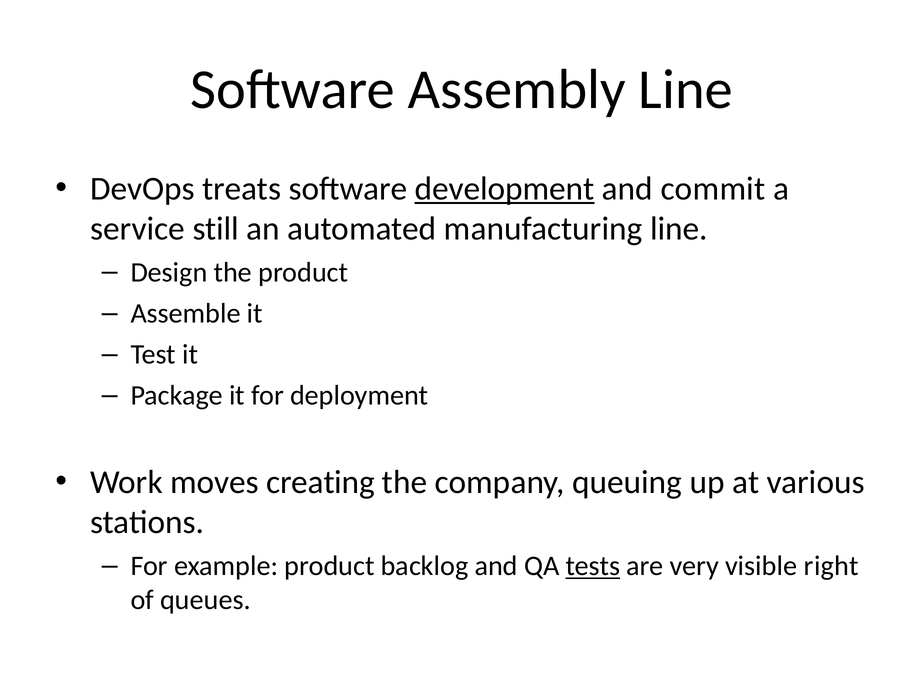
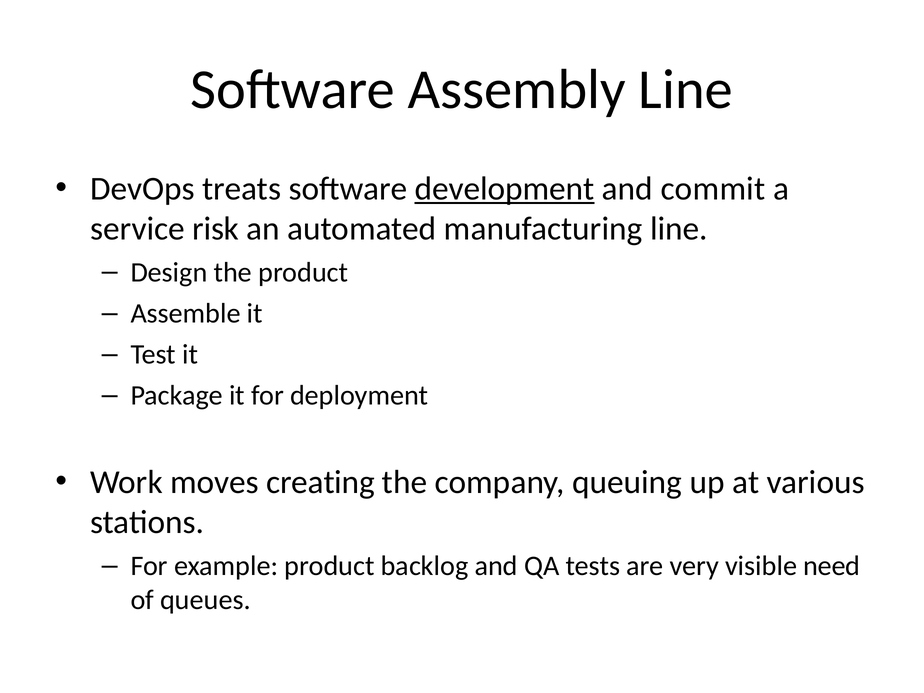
still: still -> risk (216, 229)
tests underline: present -> none (593, 566)
right: right -> need (832, 566)
